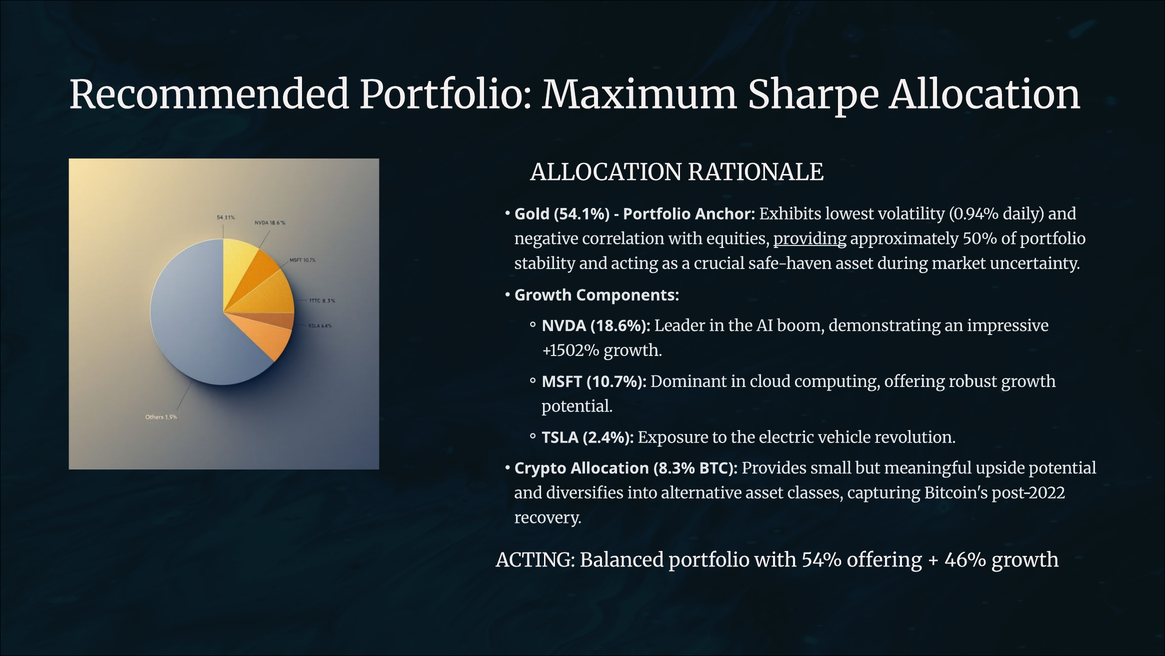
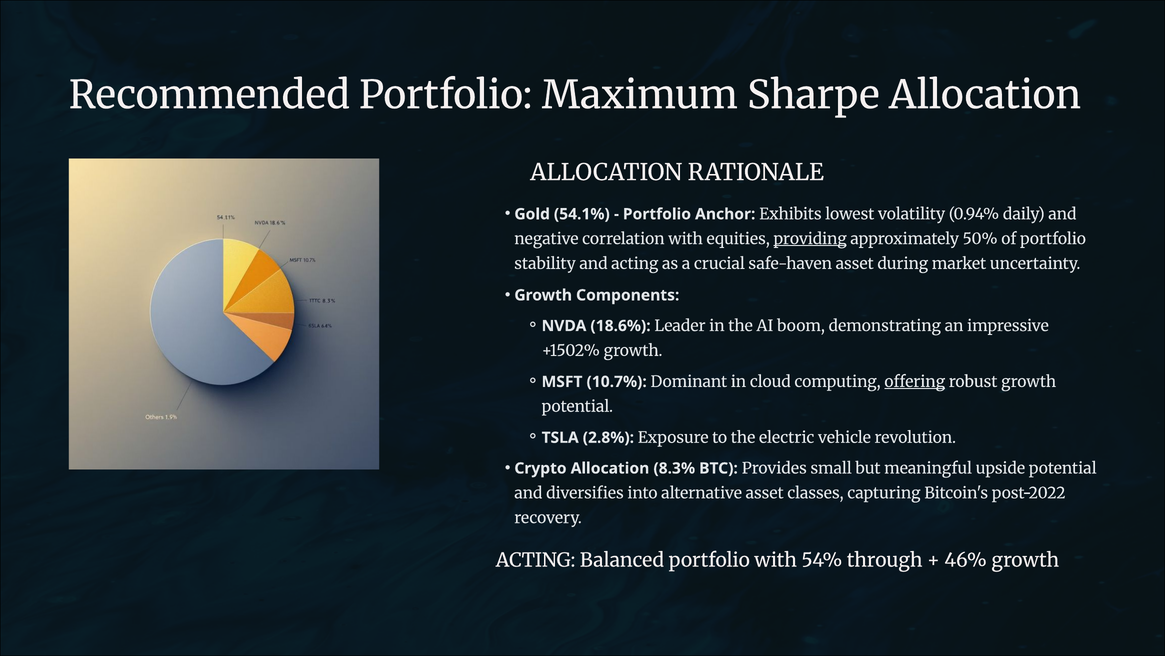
offering underline: none -> present (915, 381)
2.4%: 2.4% -> 2.8% (608, 437)
54% offering: offering -> through (885, 560)
